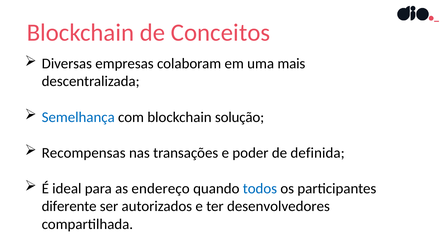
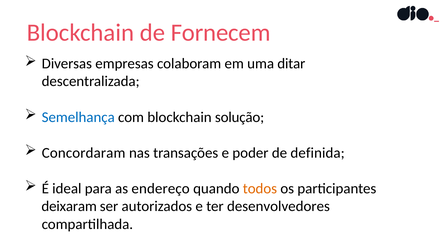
Conceitos: Conceitos -> Fornecem (221, 33)
mais: mais -> ditar (291, 64)
Recompensas: Recompensas -> Concordaram (84, 153)
todos colour: blue -> orange (260, 189)
diferente: diferente -> deixaram (69, 207)
